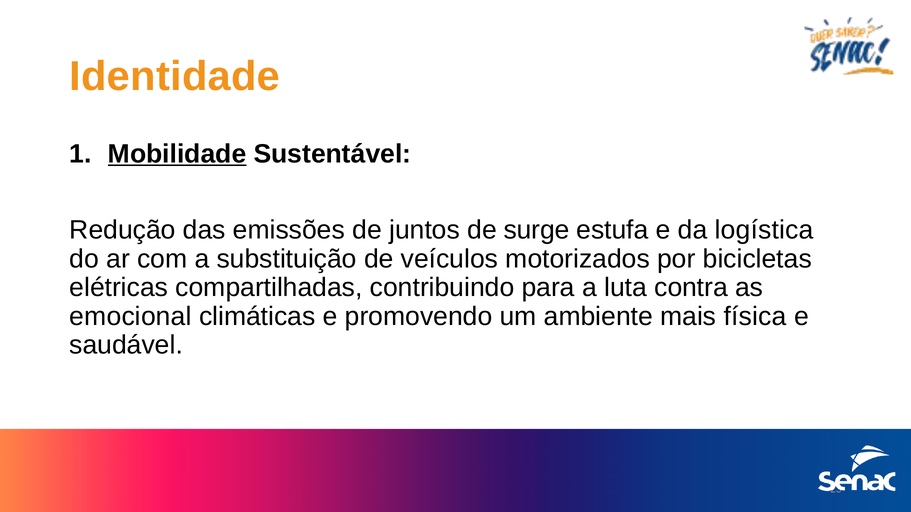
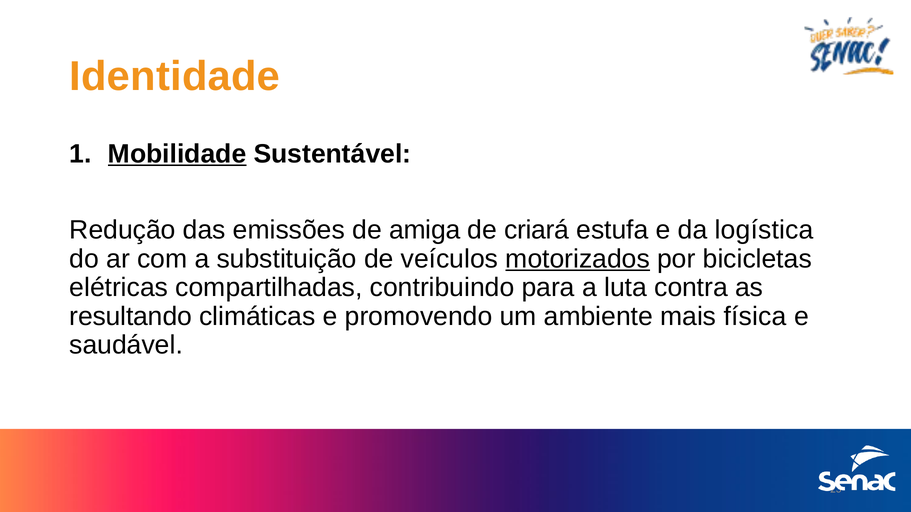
juntos: juntos -> amiga (425, 230)
surge: surge -> criará (537, 230)
motorizados underline: none -> present (578, 259)
emocional: emocional -> resultando (131, 317)
